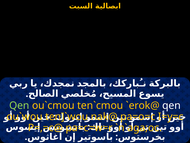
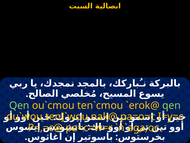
qen colour: white -> light green (171, 105)
